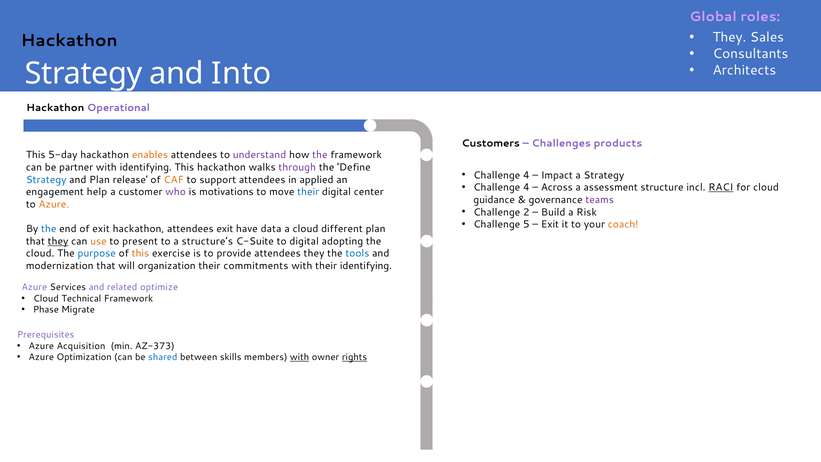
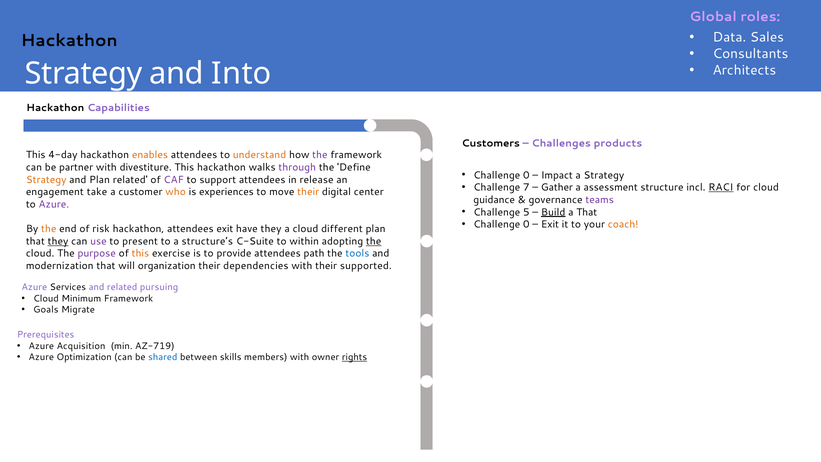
They: They -> Data (729, 37)
Operational: Operational -> Capabilities (119, 108)
5-day: 5-day -> 4-day (63, 155)
understand colour: purple -> orange (260, 155)
with identifying: identifying -> divestiture (146, 167)
4: 4 -> 0 (526, 175)
Strategy colour: blue -> orange (46, 180)
Plan release: release -> related (130, 180)
CAF colour: orange -> purple (174, 180)
applied: applied -> release (317, 180)
4: 4 -> 7 (526, 187)
Across: Across -> Gather (557, 187)
help: help -> take (97, 192)
who colour: purple -> orange (176, 192)
motivations: motivations -> experiences (226, 192)
their colour: blue -> orange (308, 192)
Azure colour: orange -> purple (54, 204)
2: 2 -> 5 (526, 212)
Build underline: none -> present (553, 212)
a Risk: Risk -> That (587, 212)
5: 5 -> 0 (526, 224)
the colour: blue -> orange (49, 229)
of exit: exit -> risk (101, 229)
have data: data -> they (271, 229)
use colour: orange -> purple (98, 241)
to digital: digital -> within (304, 241)
the underline: none -> present (374, 241)
purpose colour: blue -> purple (97, 253)
attendees they: they -> path (314, 253)
commitments: commitments -> dependencies (256, 266)
their identifying: identifying -> supported (366, 266)
optimize: optimize -> pursuing (159, 287)
Technical: Technical -> Minimum (81, 298)
Phase: Phase -> Goals (46, 310)
AZ-373: AZ-373 -> AZ-719 (155, 346)
with underline: present -> none (300, 357)
